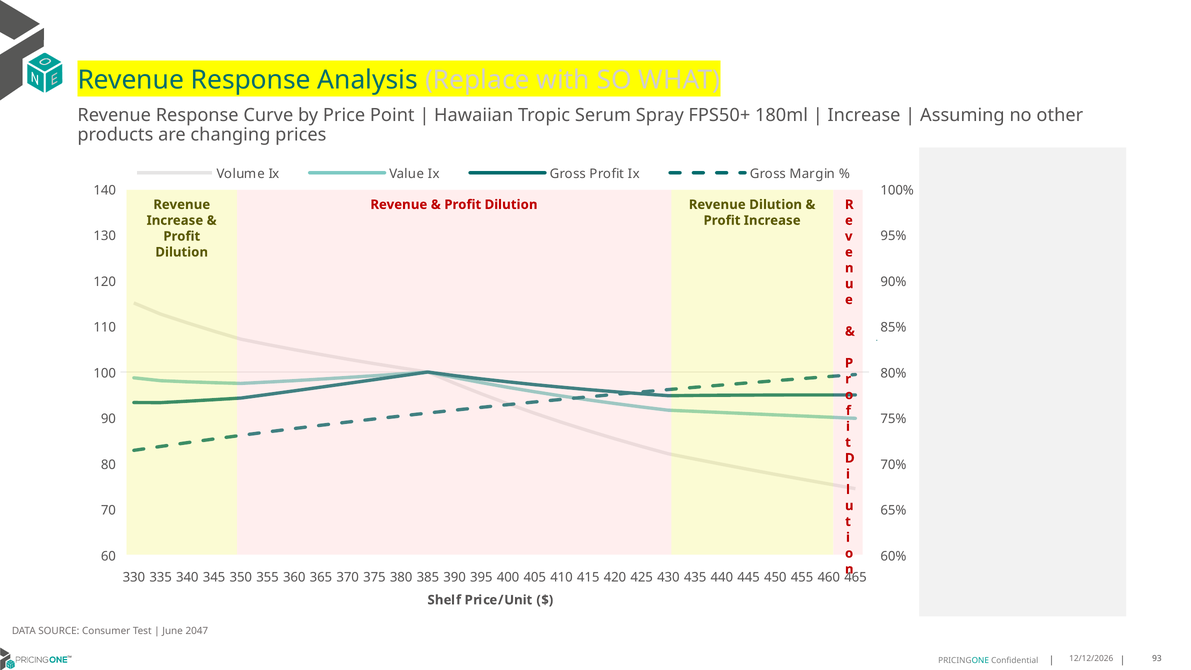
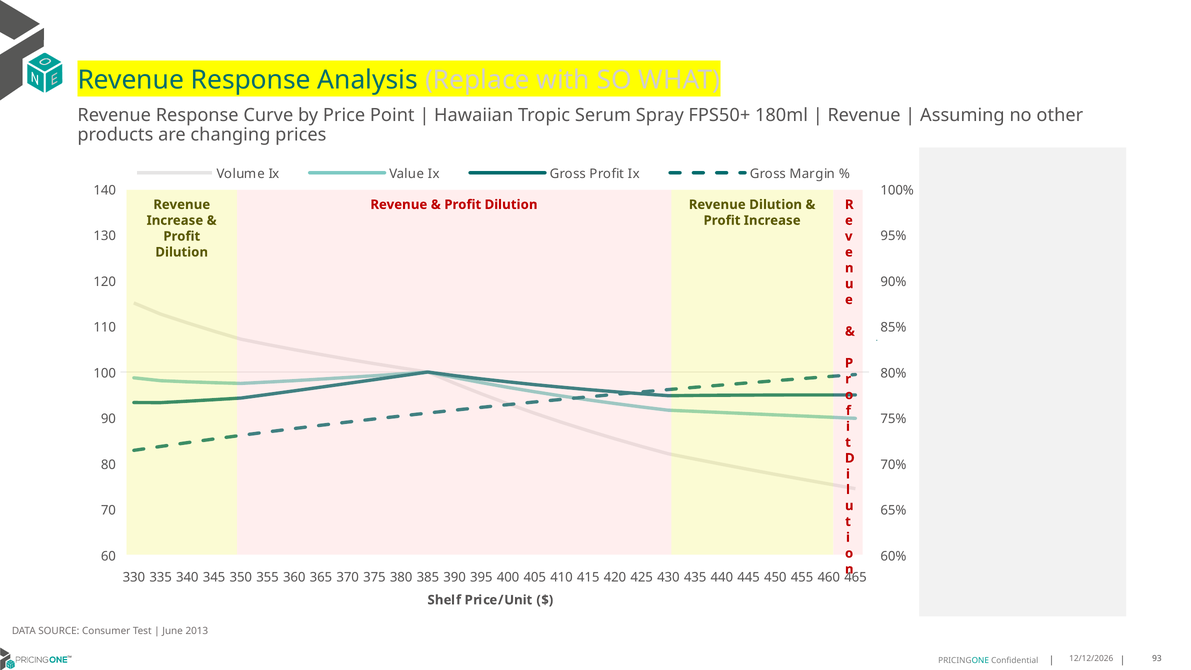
Increase: Increase -> Revenue (864, 115)
2047: 2047 -> 2013 (197, 631)
